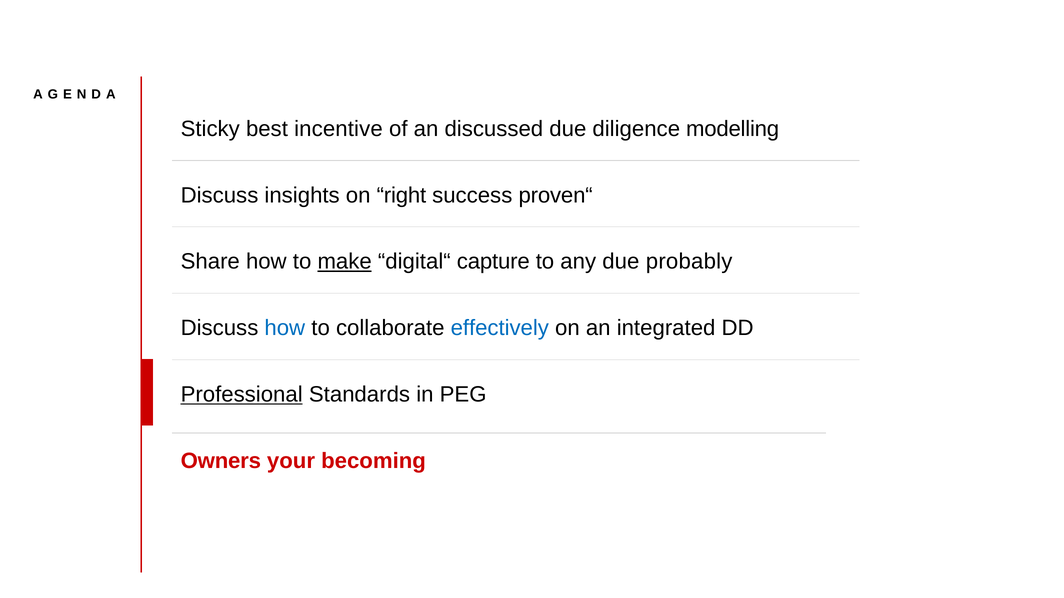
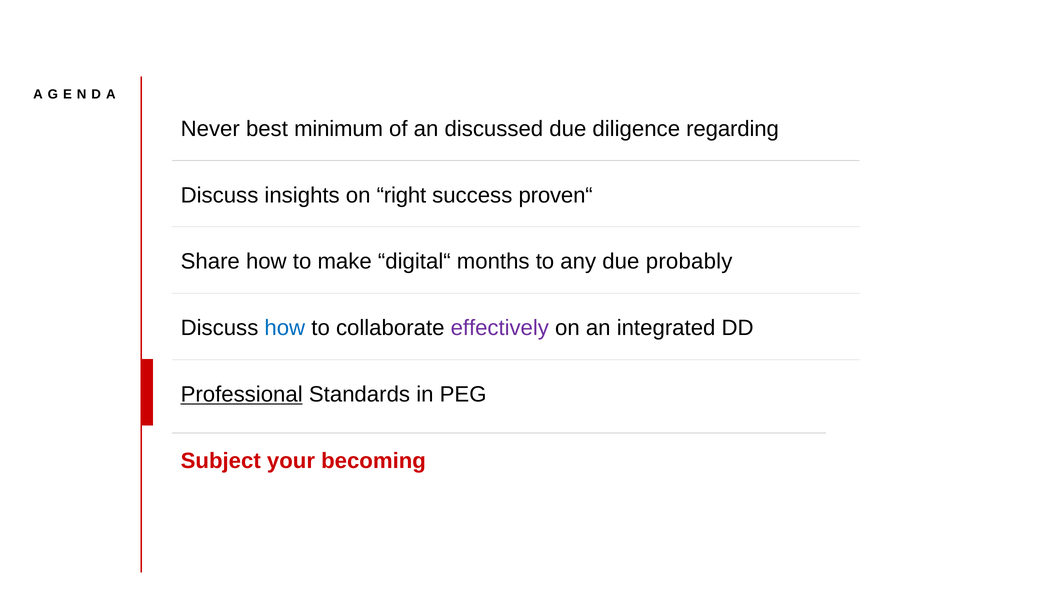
Sticky: Sticky -> Never (210, 129)
incentive: incentive -> minimum (339, 129)
modelling: modelling -> regarding (733, 129)
make underline: present -> none (345, 262)
capture: capture -> months (493, 262)
effectively colour: blue -> purple (500, 328)
Owners: Owners -> Subject (221, 461)
